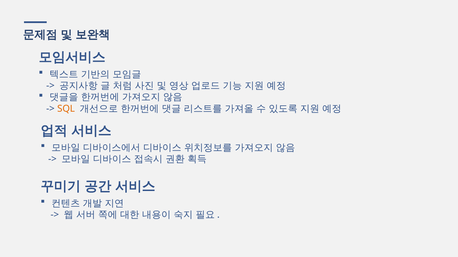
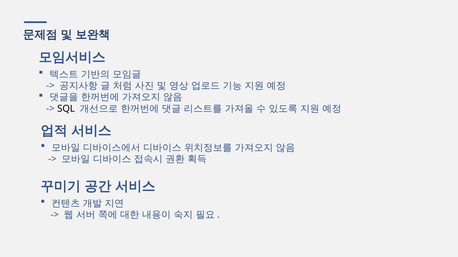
SQL colour: orange -> black (66, 109)
